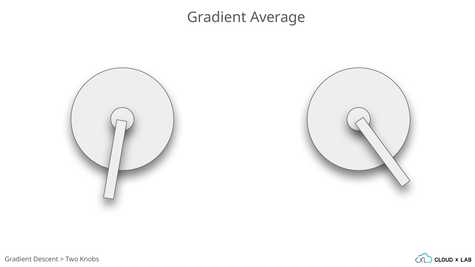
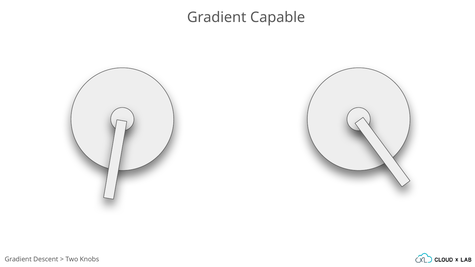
Average: Average -> Capable (278, 17)
